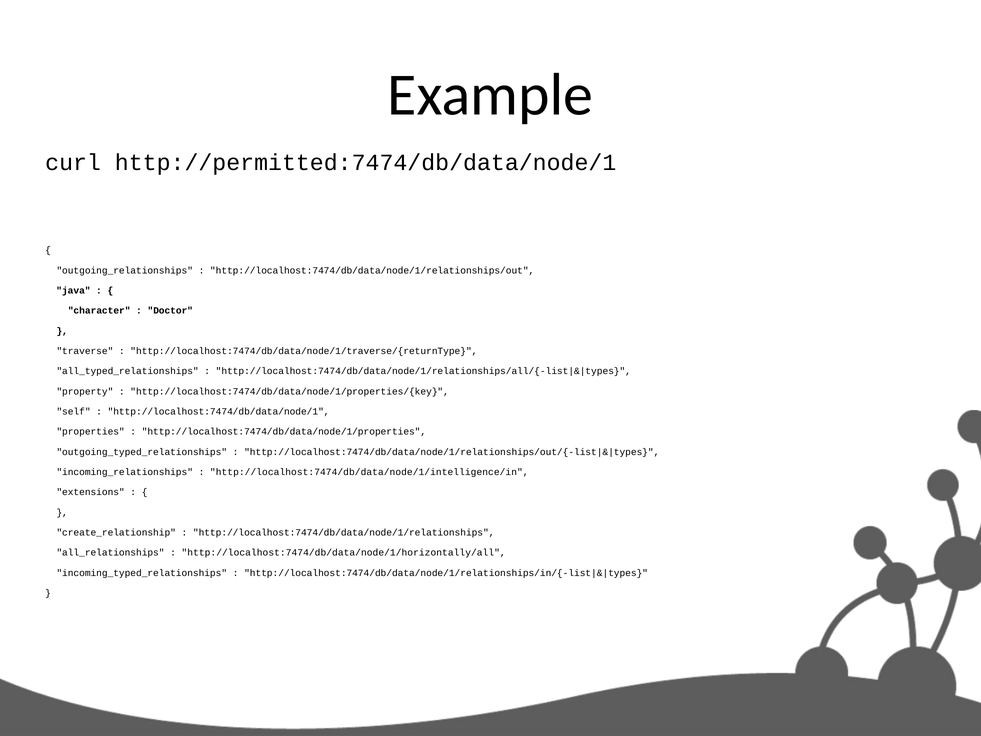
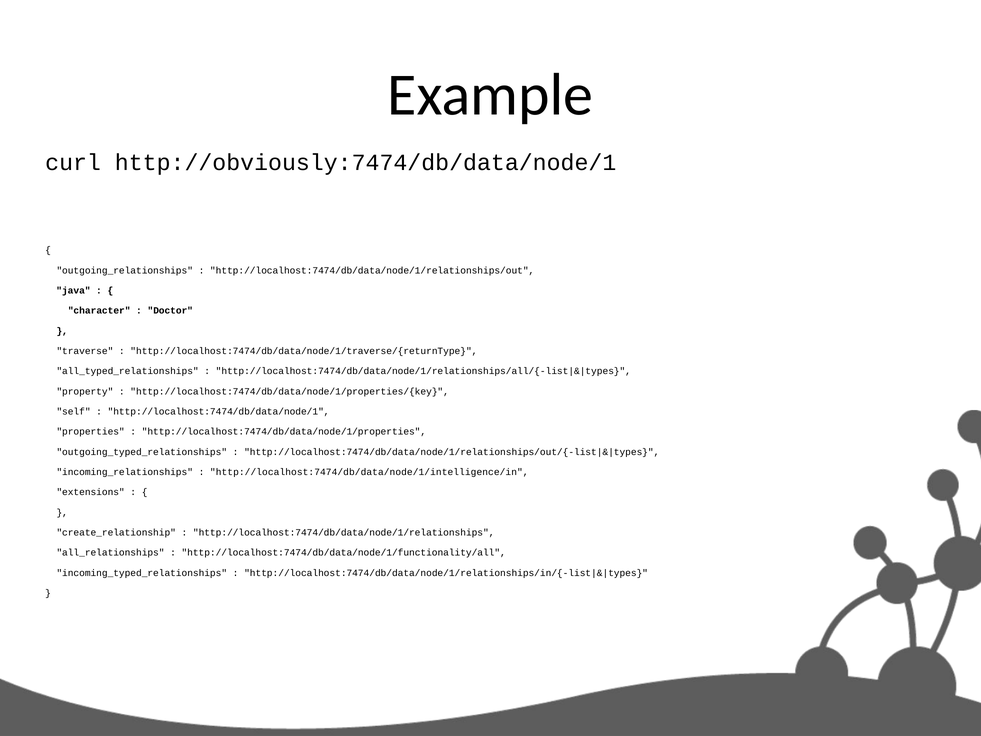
http://permitted:7474/db/data/node/1: http://permitted:7474/db/data/node/1 -> http://obviously:7474/db/data/node/1 (366, 162)
http://localhost:7474/db/data/node/1/horizontally/all: http://localhost:7474/db/data/node/1/horizontally/all -> http://localhost:7474/db/data/node/1/functionality/all (344, 553)
